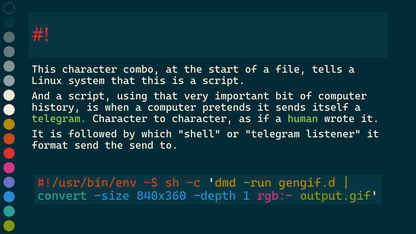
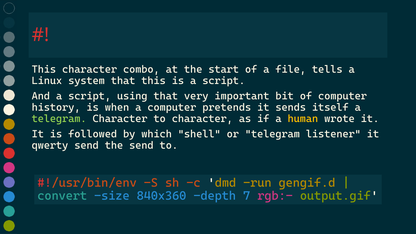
human colour: light green -> yellow (303, 119)
format: format -> qwerty (50, 145)
1: 1 -> 7 (247, 196)
